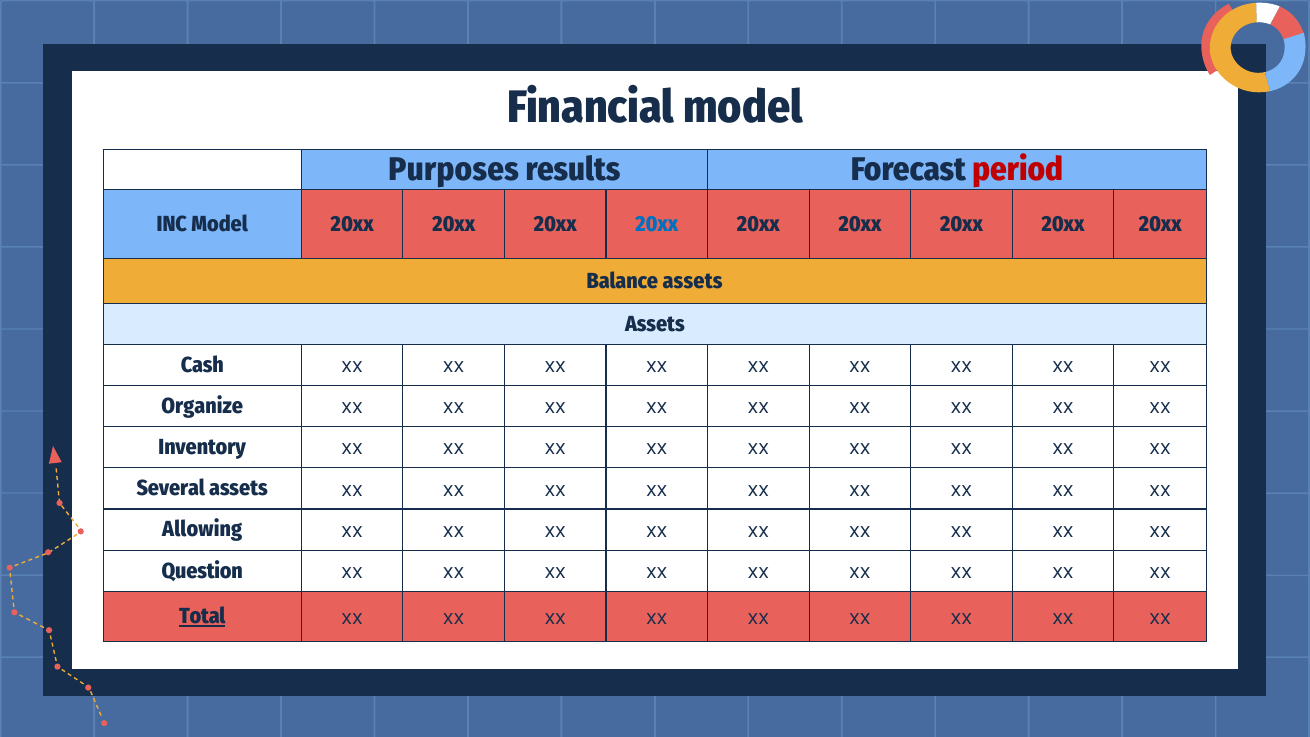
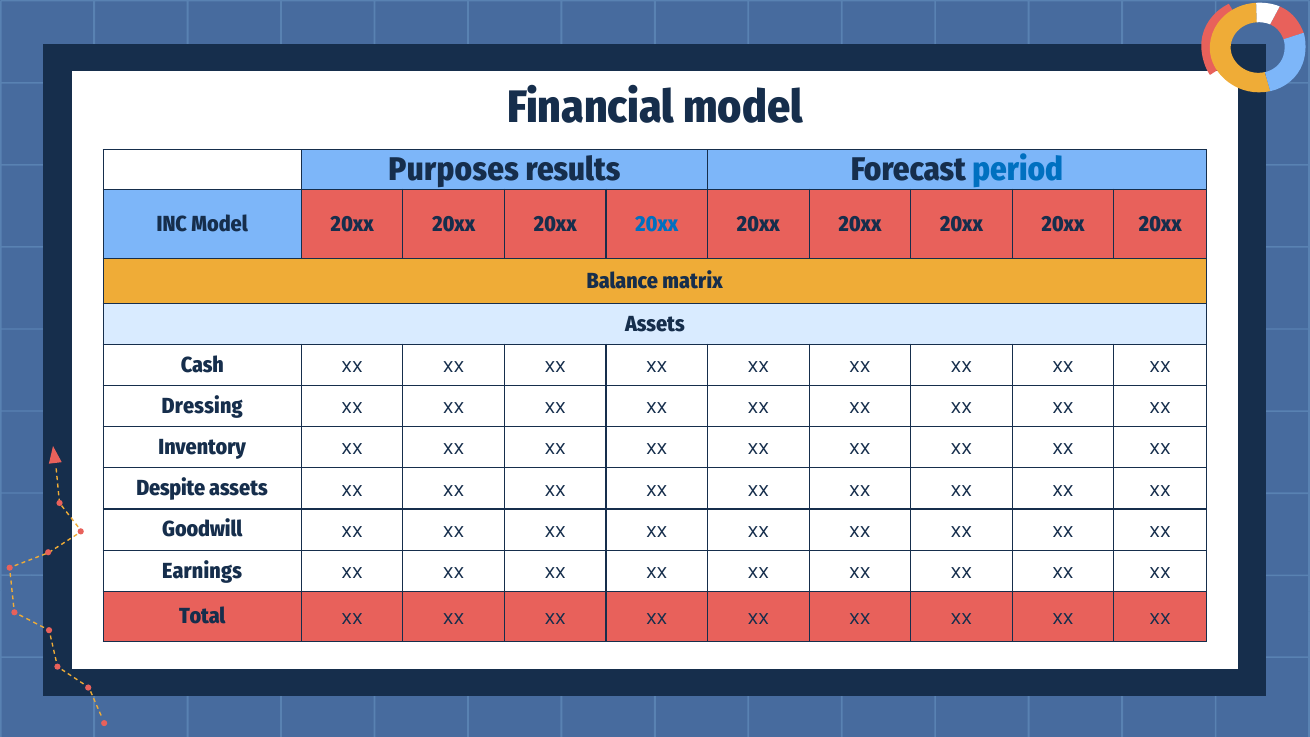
period colour: red -> blue (1018, 169)
Balance assets: assets -> matrix (693, 281)
Organize: Organize -> Dressing (202, 406)
Several: Several -> Despite (171, 488)
Allowing: Allowing -> Goodwill (202, 530)
Question: Question -> Earnings (202, 571)
Total underline: present -> none (202, 617)
